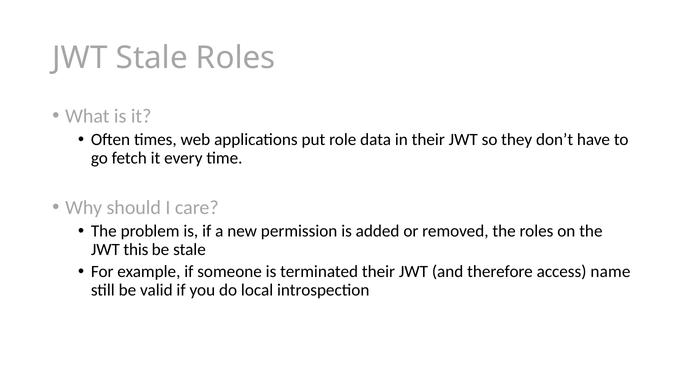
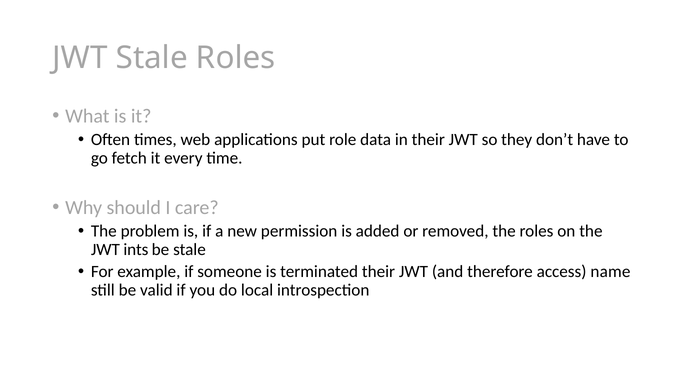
this: this -> ints (136, 249)
